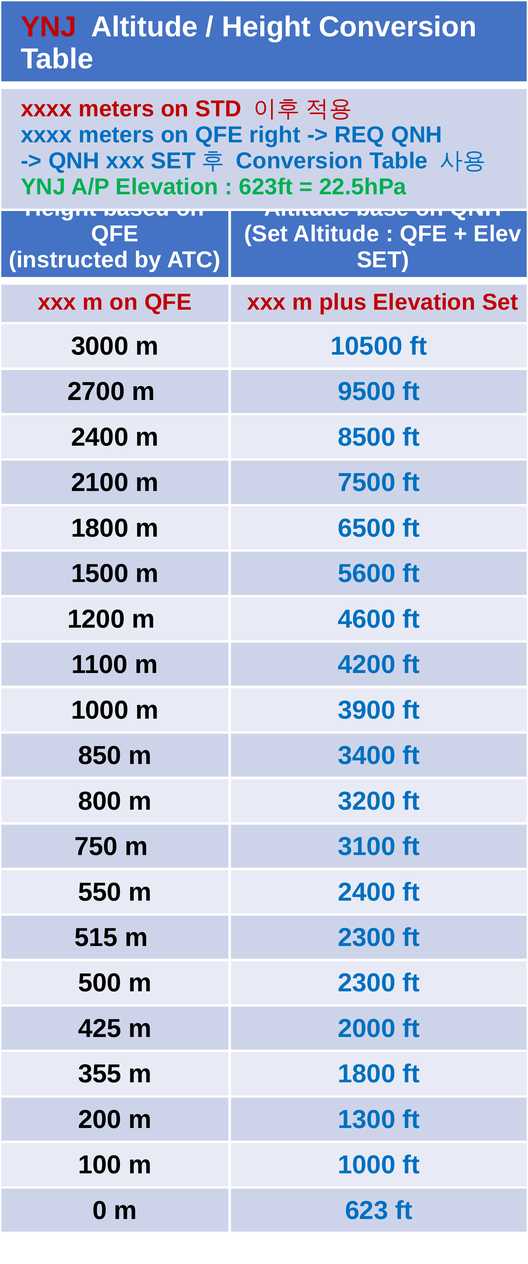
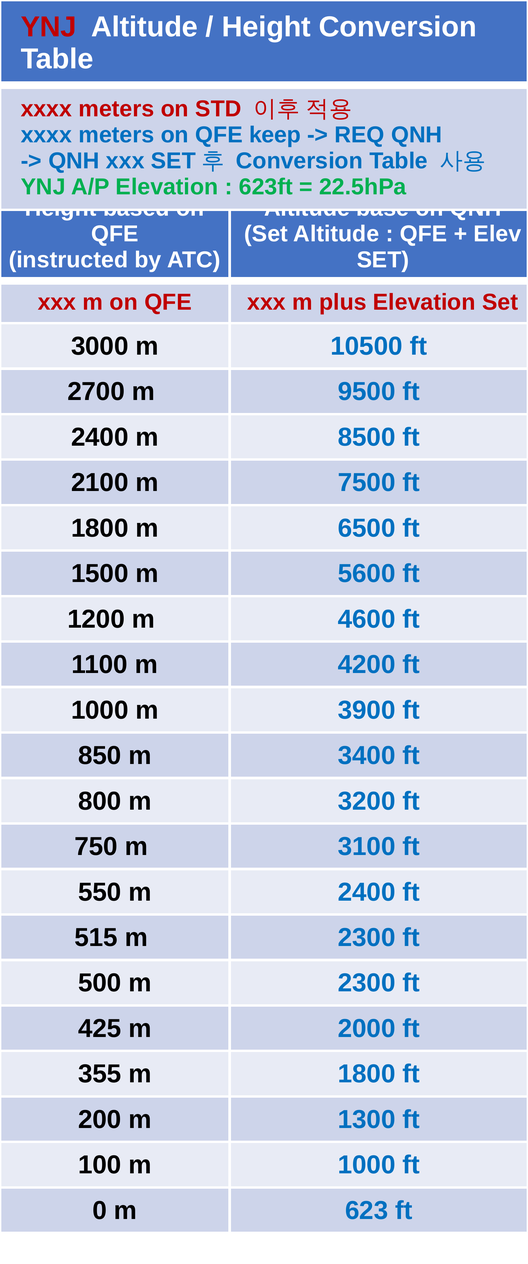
right: right -> keep (275, 135)
